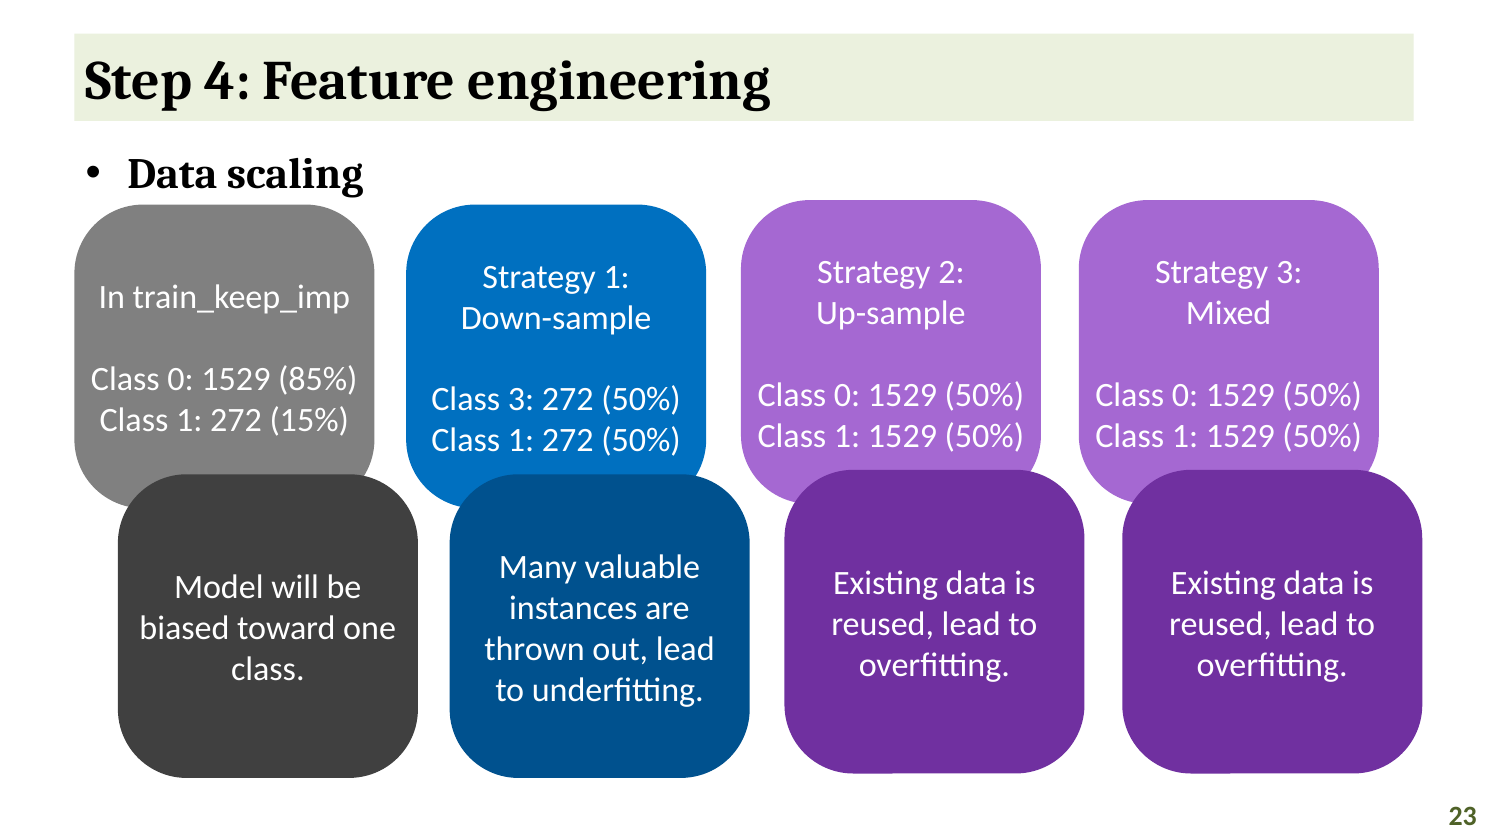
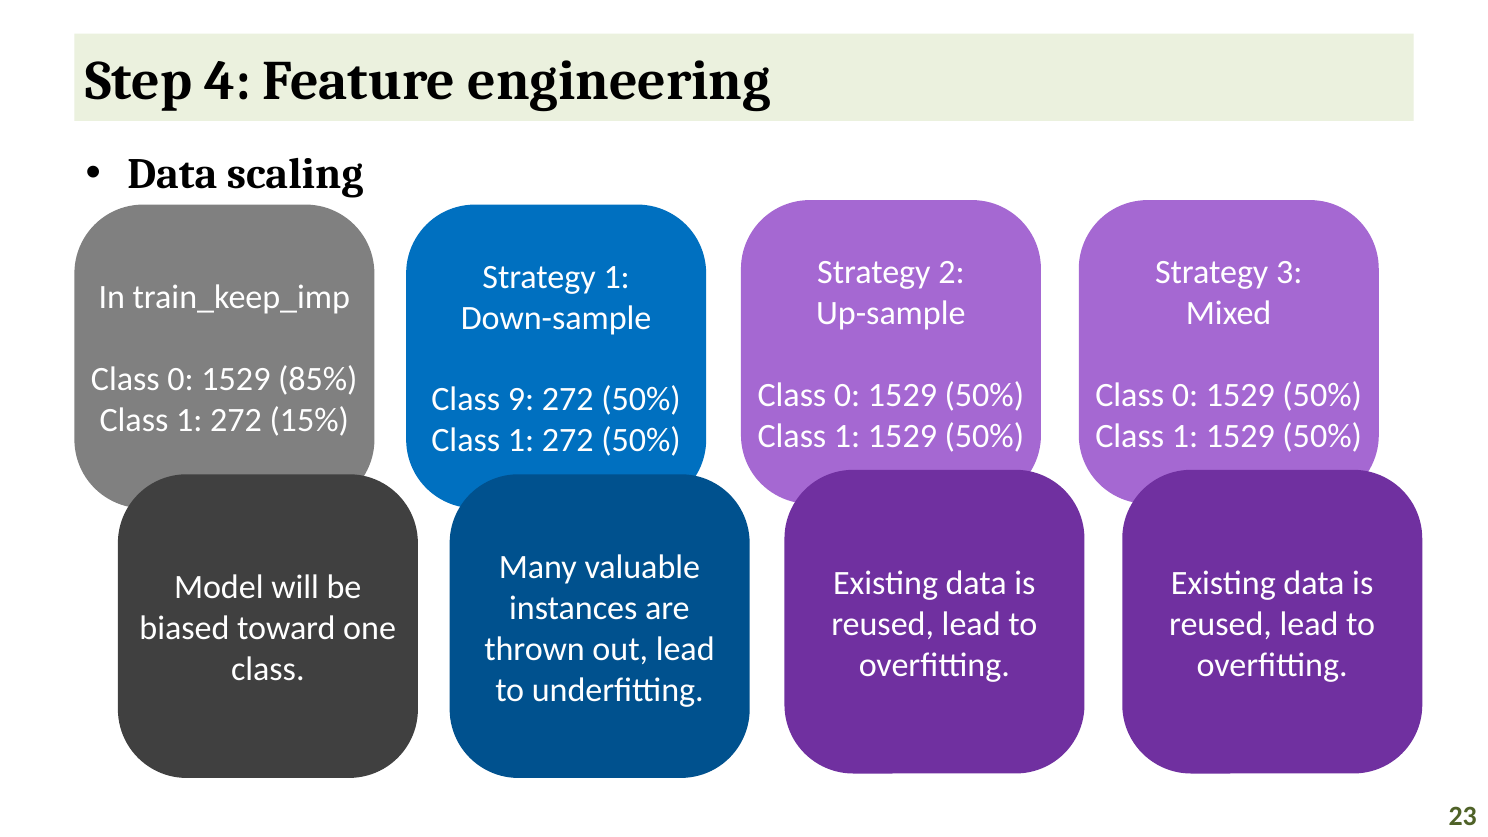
Class 3: 3 -> 9 (521, 400)
